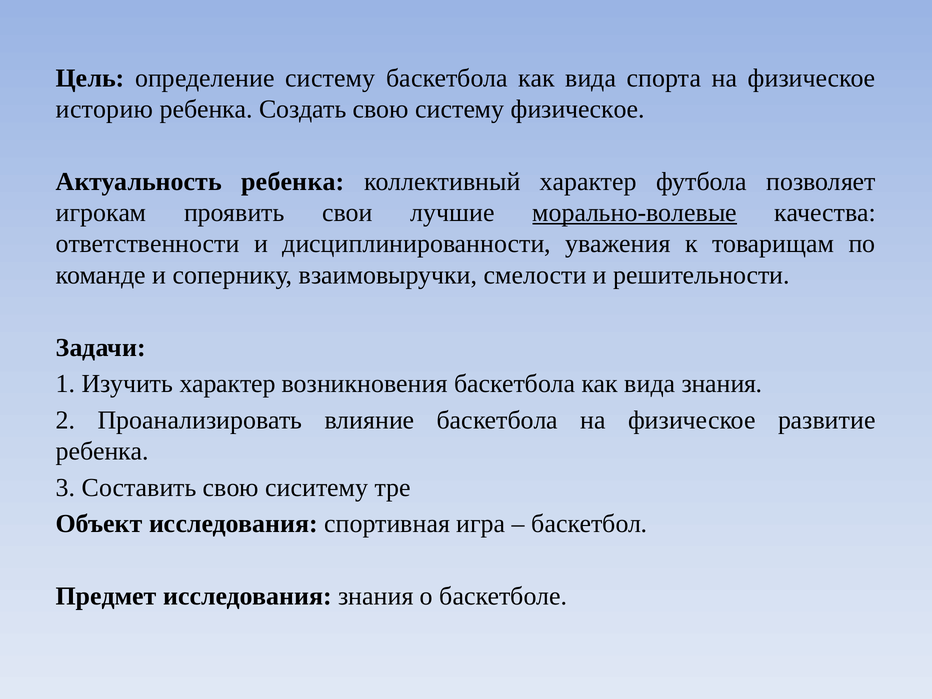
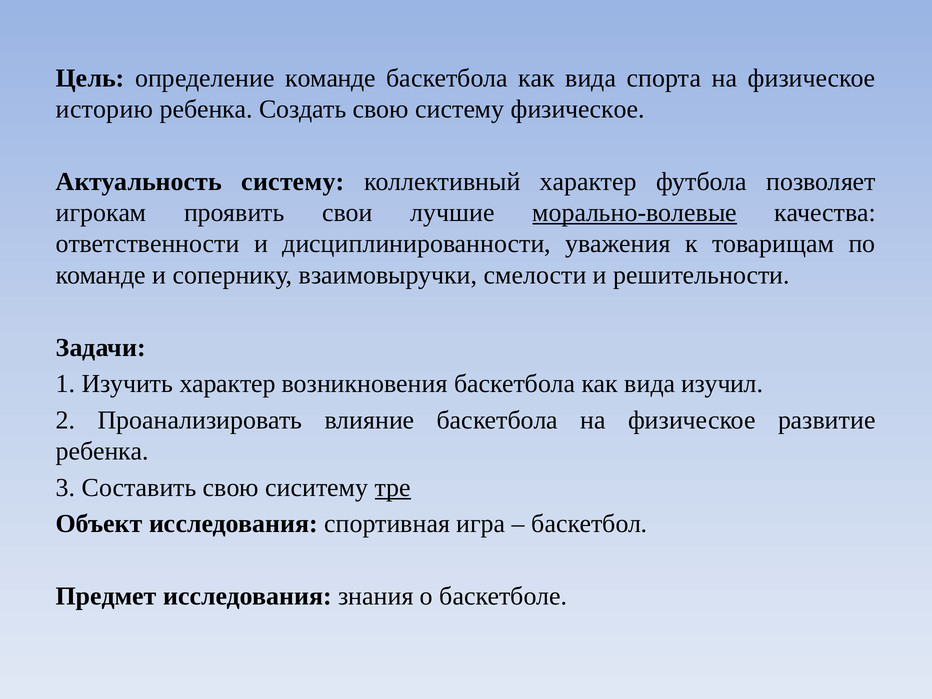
определение систему: систему -> команде (331, 78)
Актуальность ребенка: ребенка -> систему (293, 182)
вида знания: знания -> изучил (722, 384)
тре underline: none -> present (393, 488)
